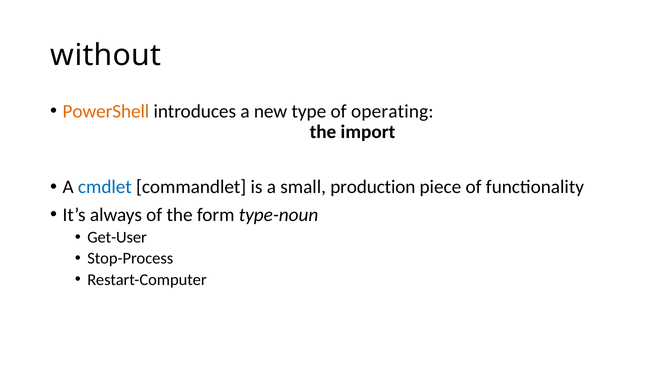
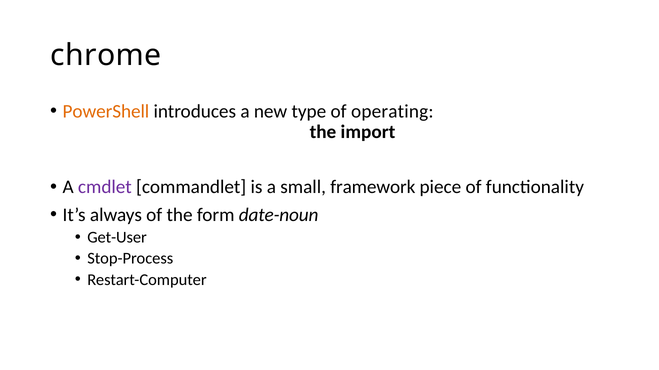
without: without -> chrome (106, 55)
cmdlet colour: blue -> purple (105, 187)
production: production -> framework (373, 187)
type-noun: type-noun -> date-noun (279, 215)
